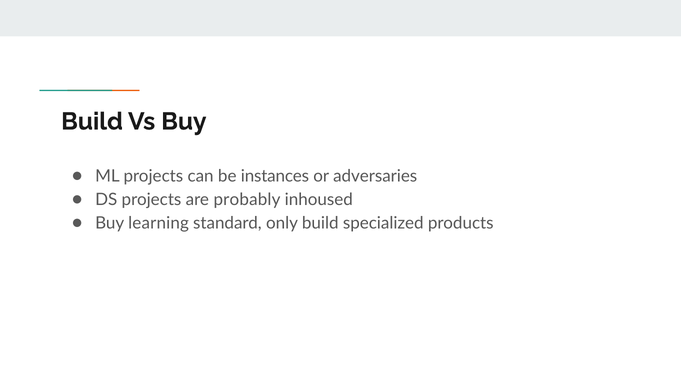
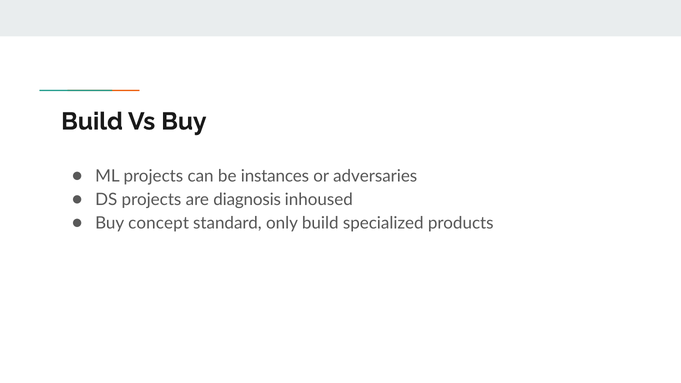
probably: probably -> diagnosis (247, 200)
learning: learning -> concept (159, 223)
